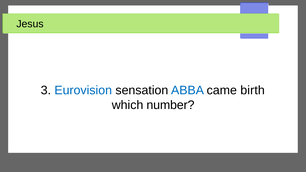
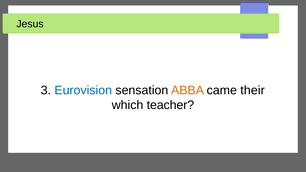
ABBA colour: blue -> orange (187, 90)
birth: birth -> their (253, 90)
number: number -> teacher (170, 105)
